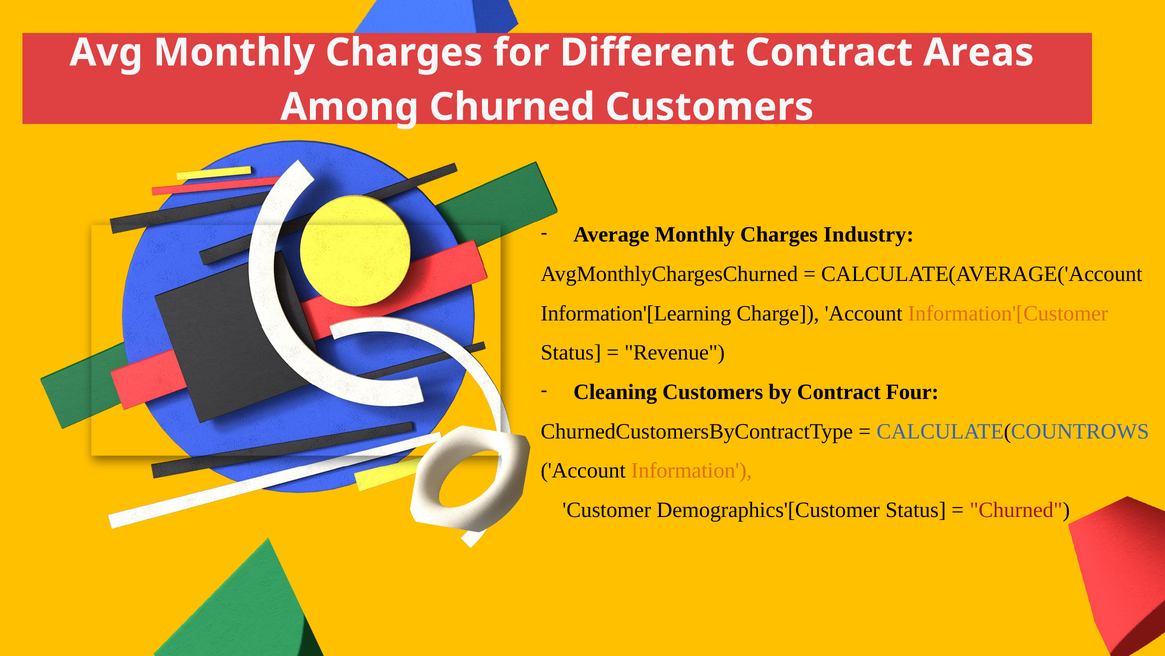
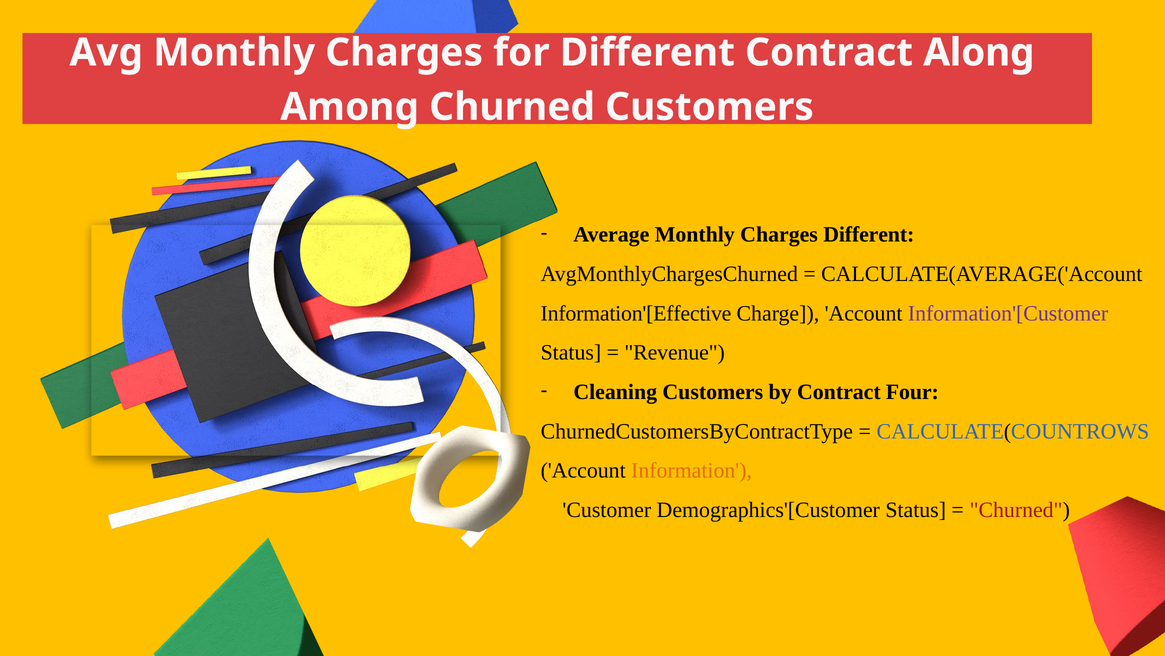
Areas: Areas -> Along (979, 53)
Charges Industry: Industry -> Different (869, 234)
Information'[Learning: Information'[Learning -> Information'[Effective (636, 313)
Information'[Customer colour: orange -> purple (1008, 313)
